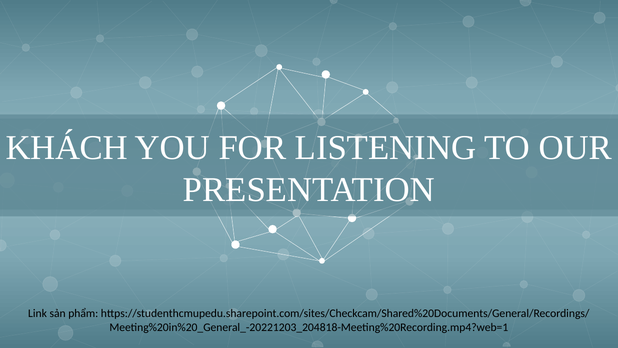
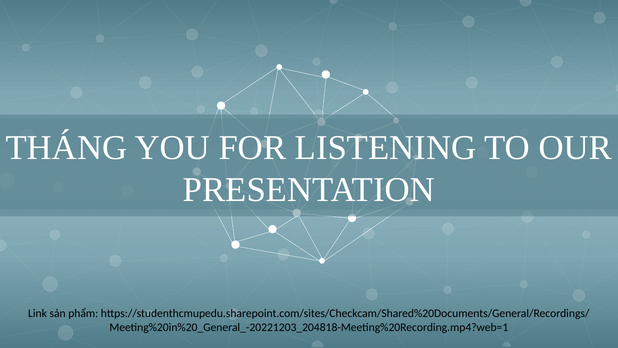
KHÁCH: KHÁCH -> THÁNG (66, 148)
